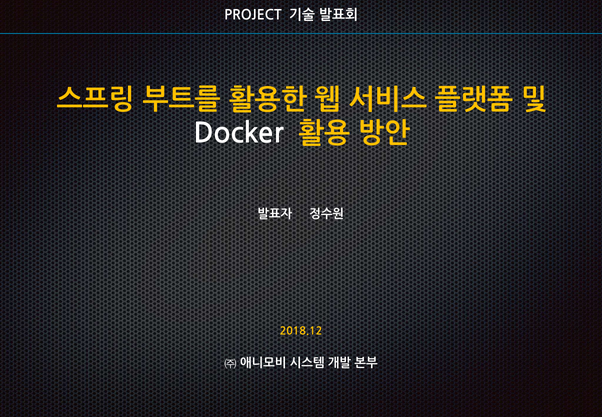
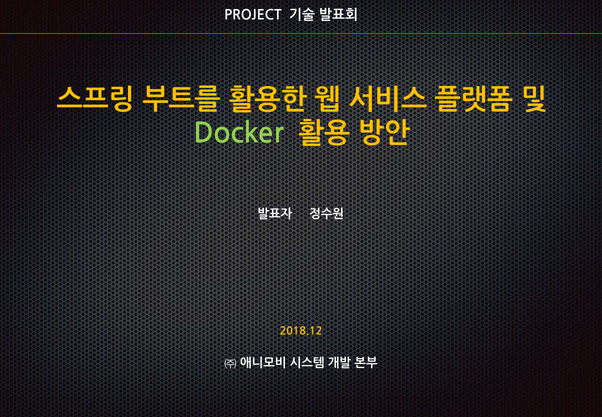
Docker colour: white -> light green (239, 133)
